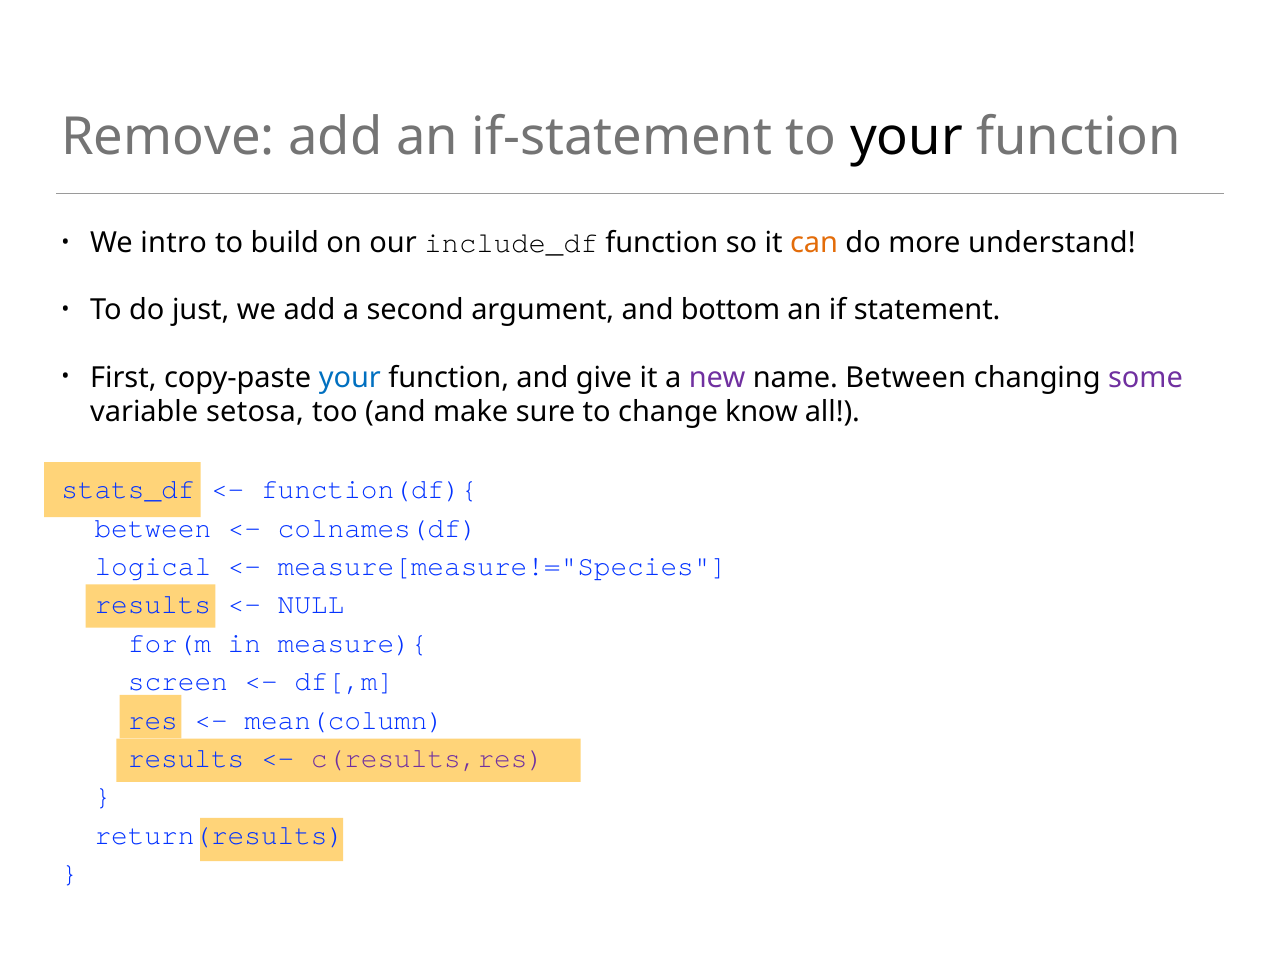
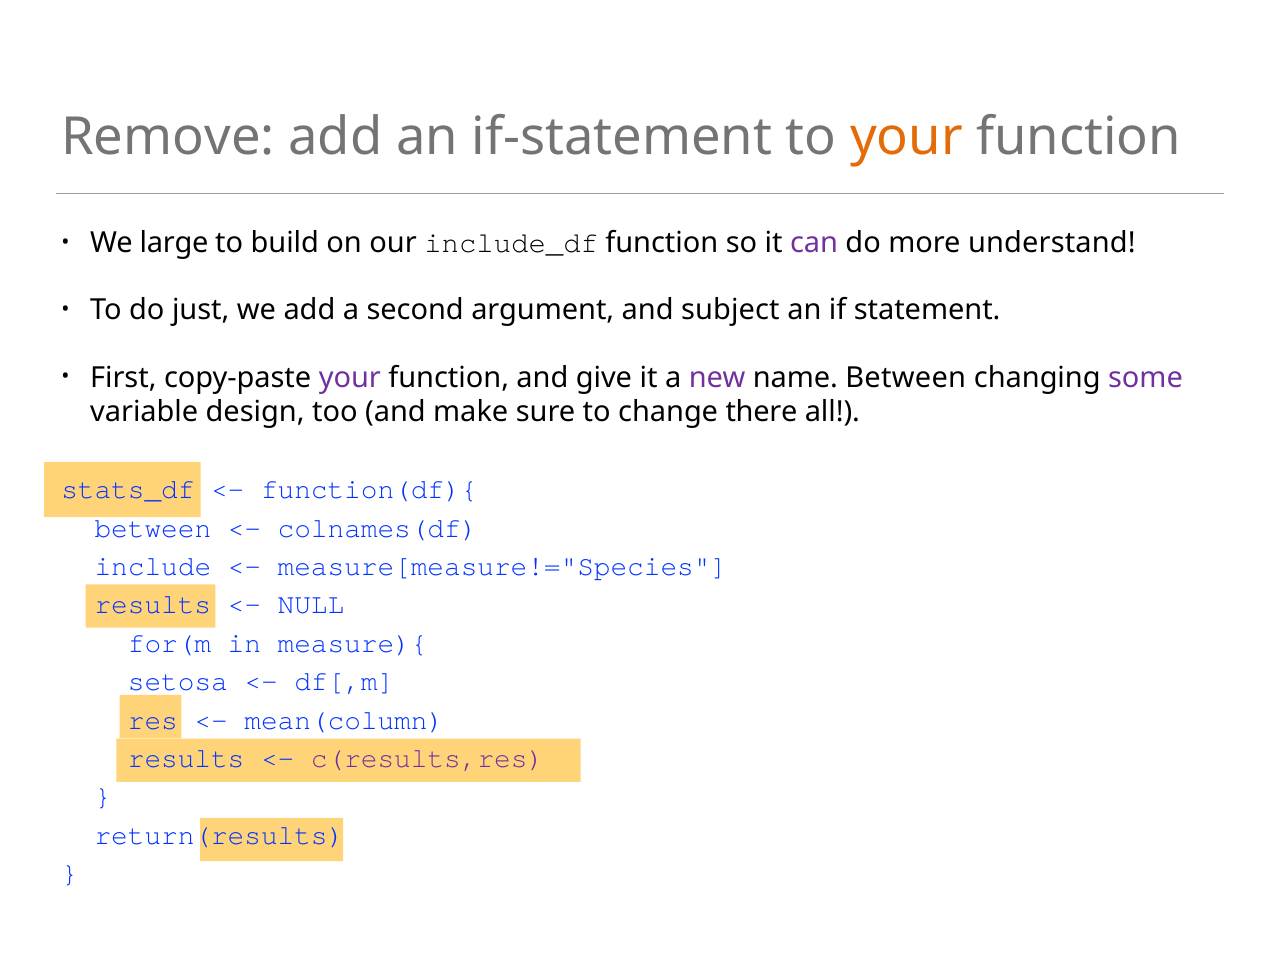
your colour: black -> orange (906, 137)
intro: intro -> large (174, 243)
can colour: orange -> purple (814, 243)
bottom: bottom -> subject (730, 310)
your colour: blue -> purple (350, 378)
setosa: setosa -> design (255, 412)
know: know -> there (762, 412)
logical: logical -> include (153, 566)
screen: screen -> setosa (178, 682)
